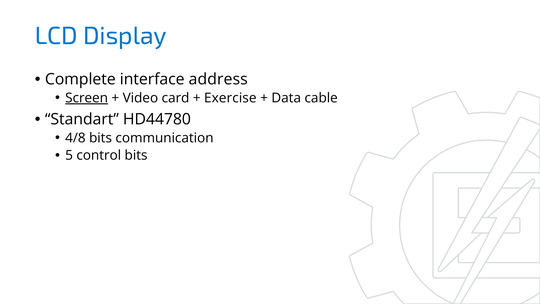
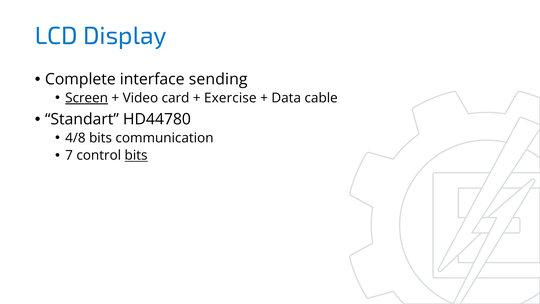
address: address -> sending (218, 79)
5: 5 -> 7 (69, 155)
bits underline: none -> present (136, 155)
